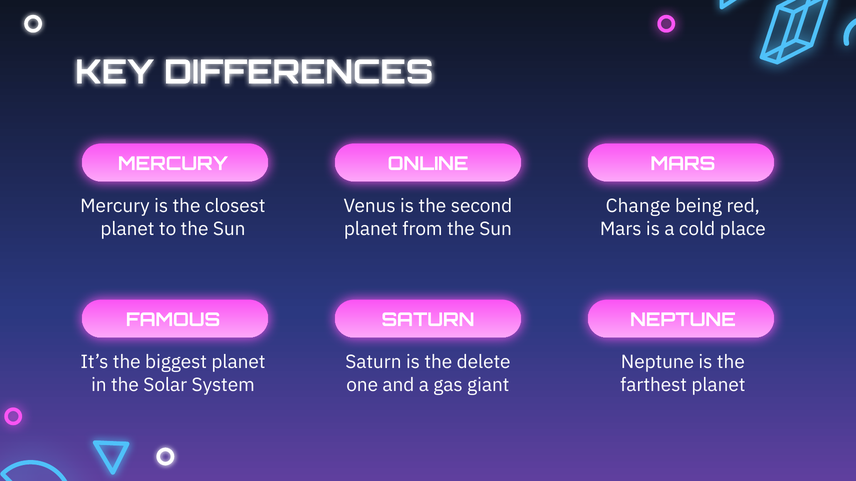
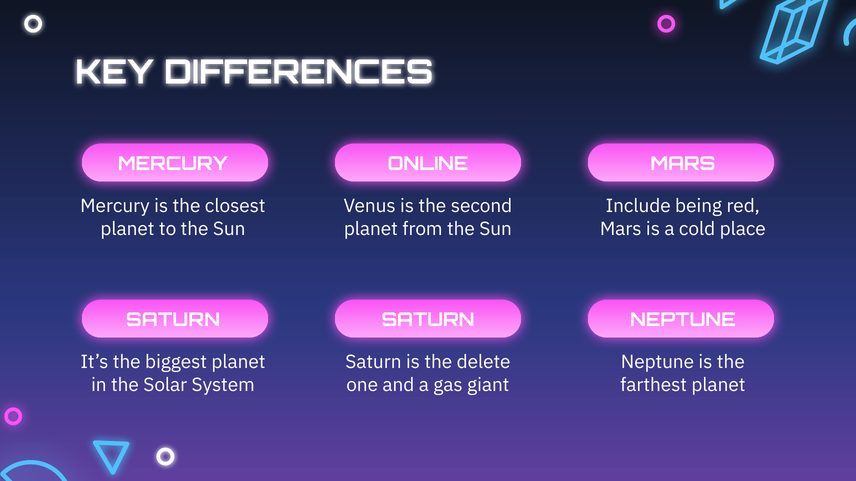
Change: Change -> Include (638, 206)
FAMOUS: FAMOUS -> SATURN (173, 320)
